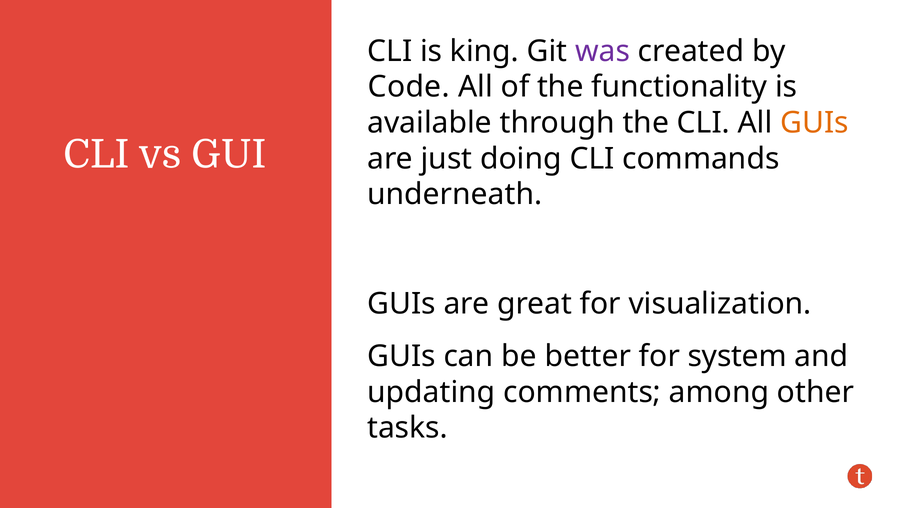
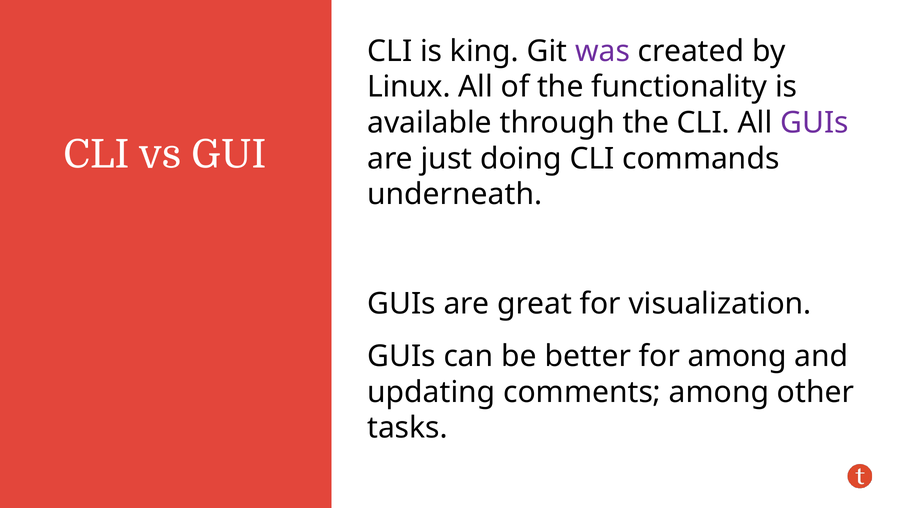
Code: Code -> Linux (409, 87)
GUIs colour: orange -> purple (814, 123)
for system: system -> among (737, 356)
